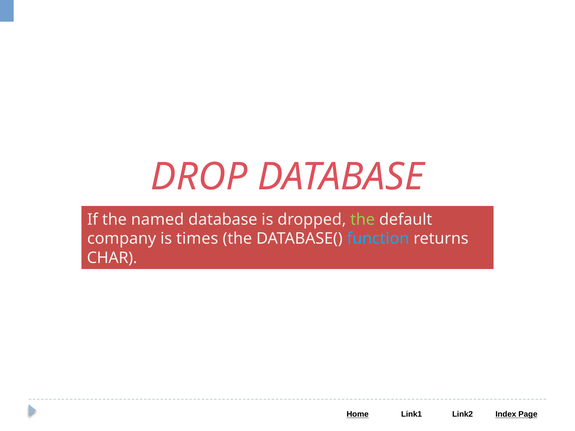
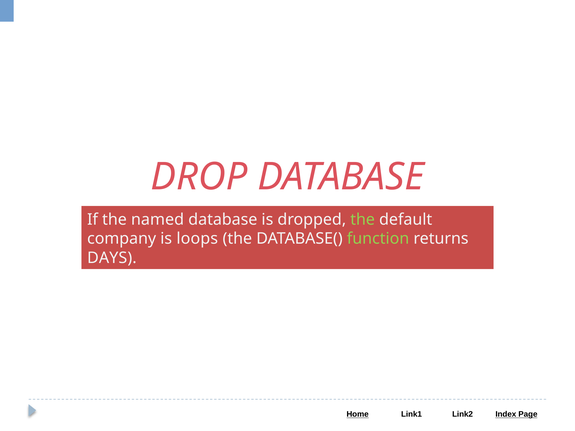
times: times -> loops (197, 239)
function colour: light blue -> light green (378, 239)
CHAR: CHAR -> DAYS (112, 258)
